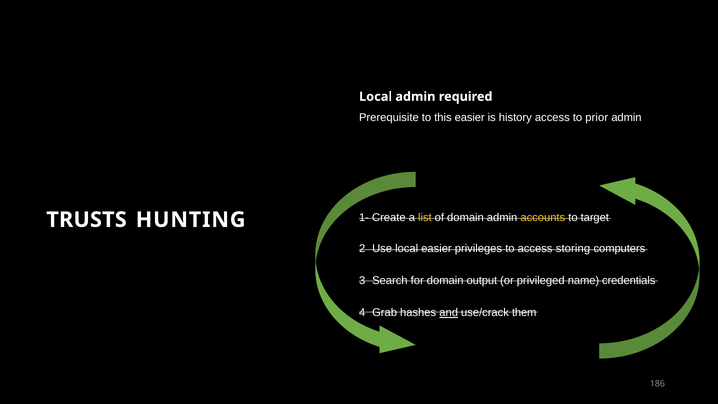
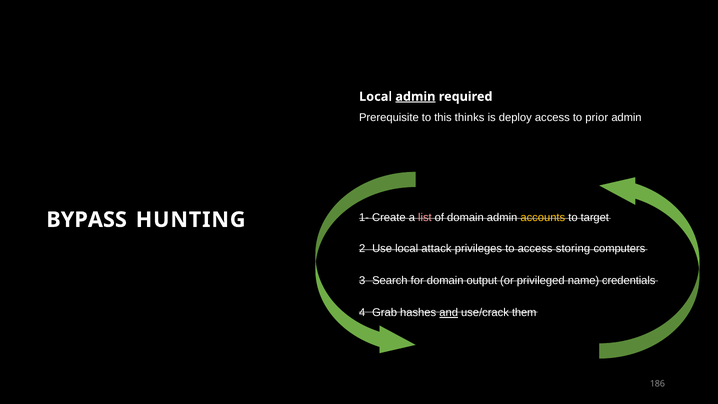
admin underline: none -> present (415, 97)
this easier: easier -> thinks (470, 117)
history: history -> deploy (515, 117)
TRUSTS: TRUSTS -> BYPASS (87, 220)
list colour: yellow -> pink (425, 217)
easier: easier -> attack (436, 249)
